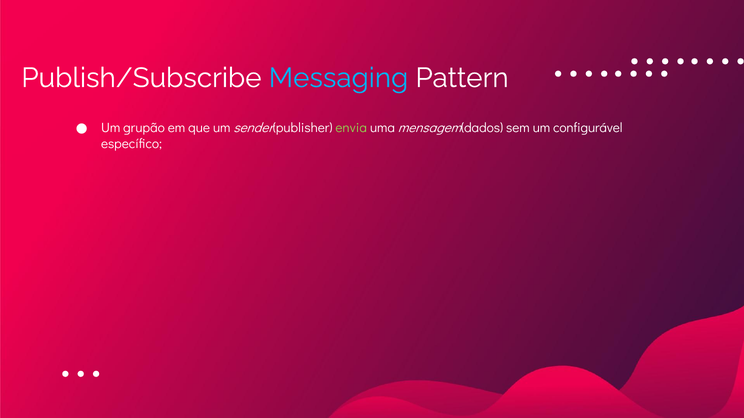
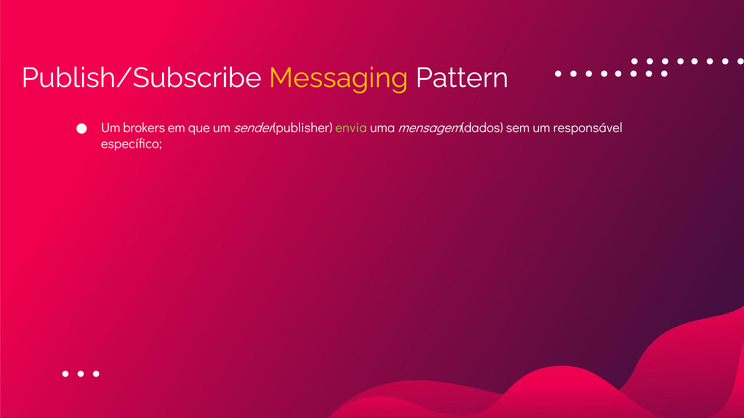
Messaging colour: light blue -> yellow (338, 78)
grupão: grupão -> brokers (144, 128)
configurável: configurável -> responsável (588, 128)
